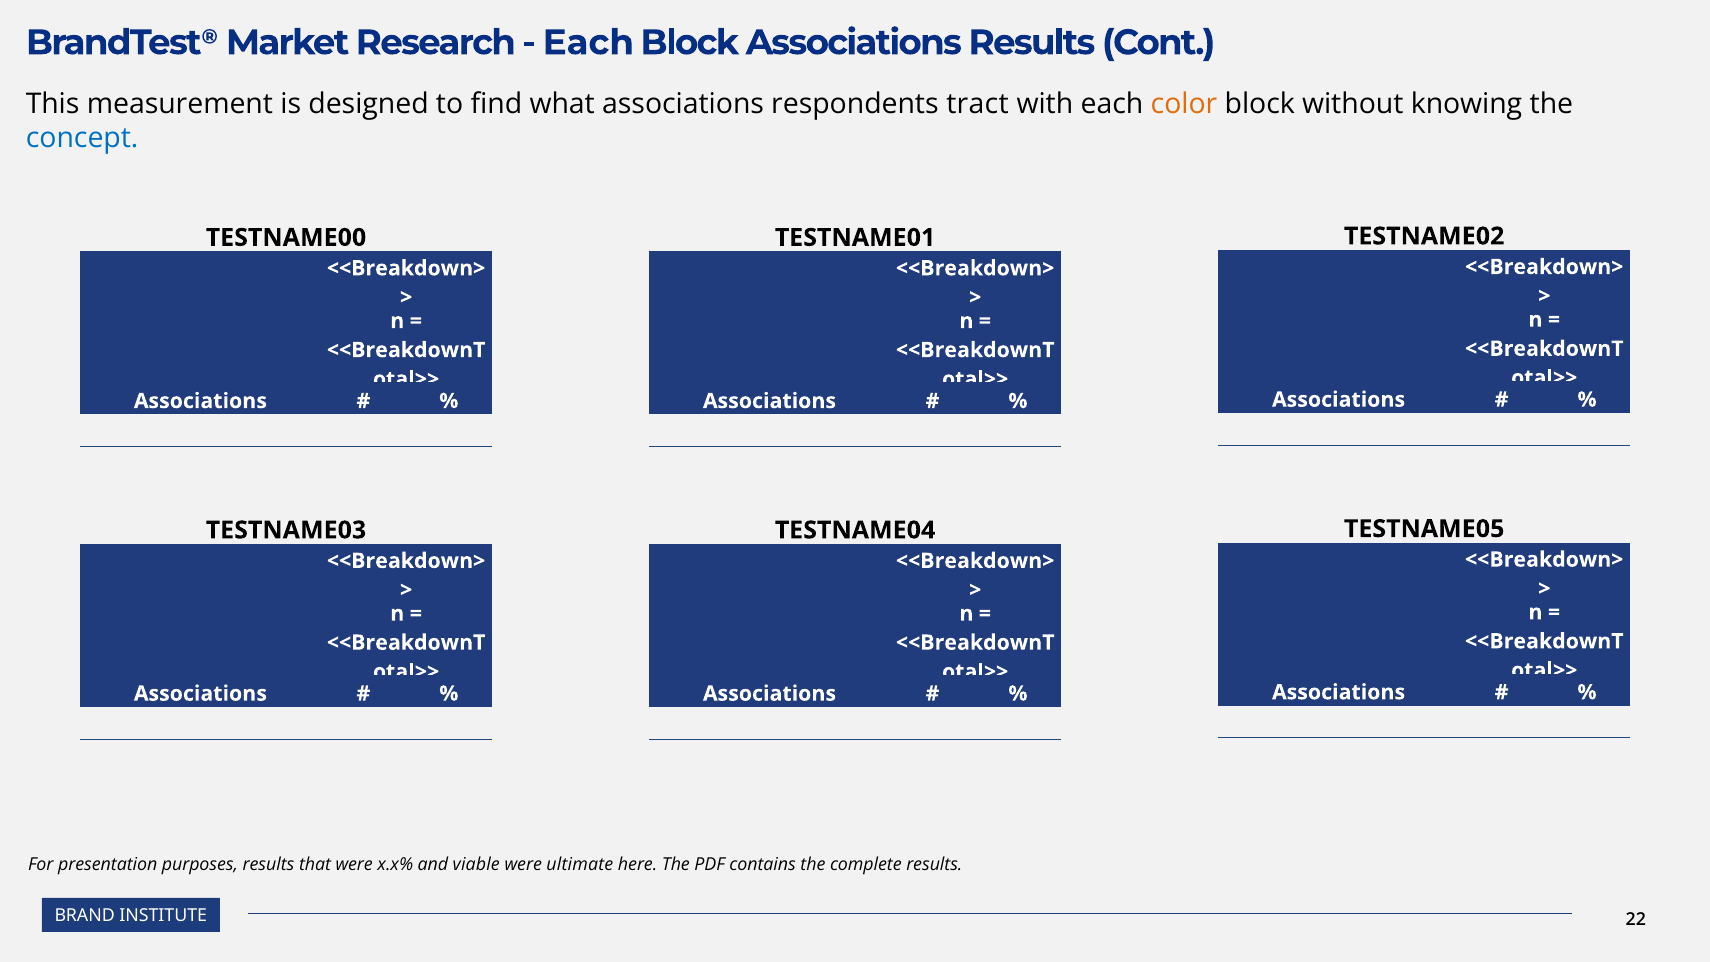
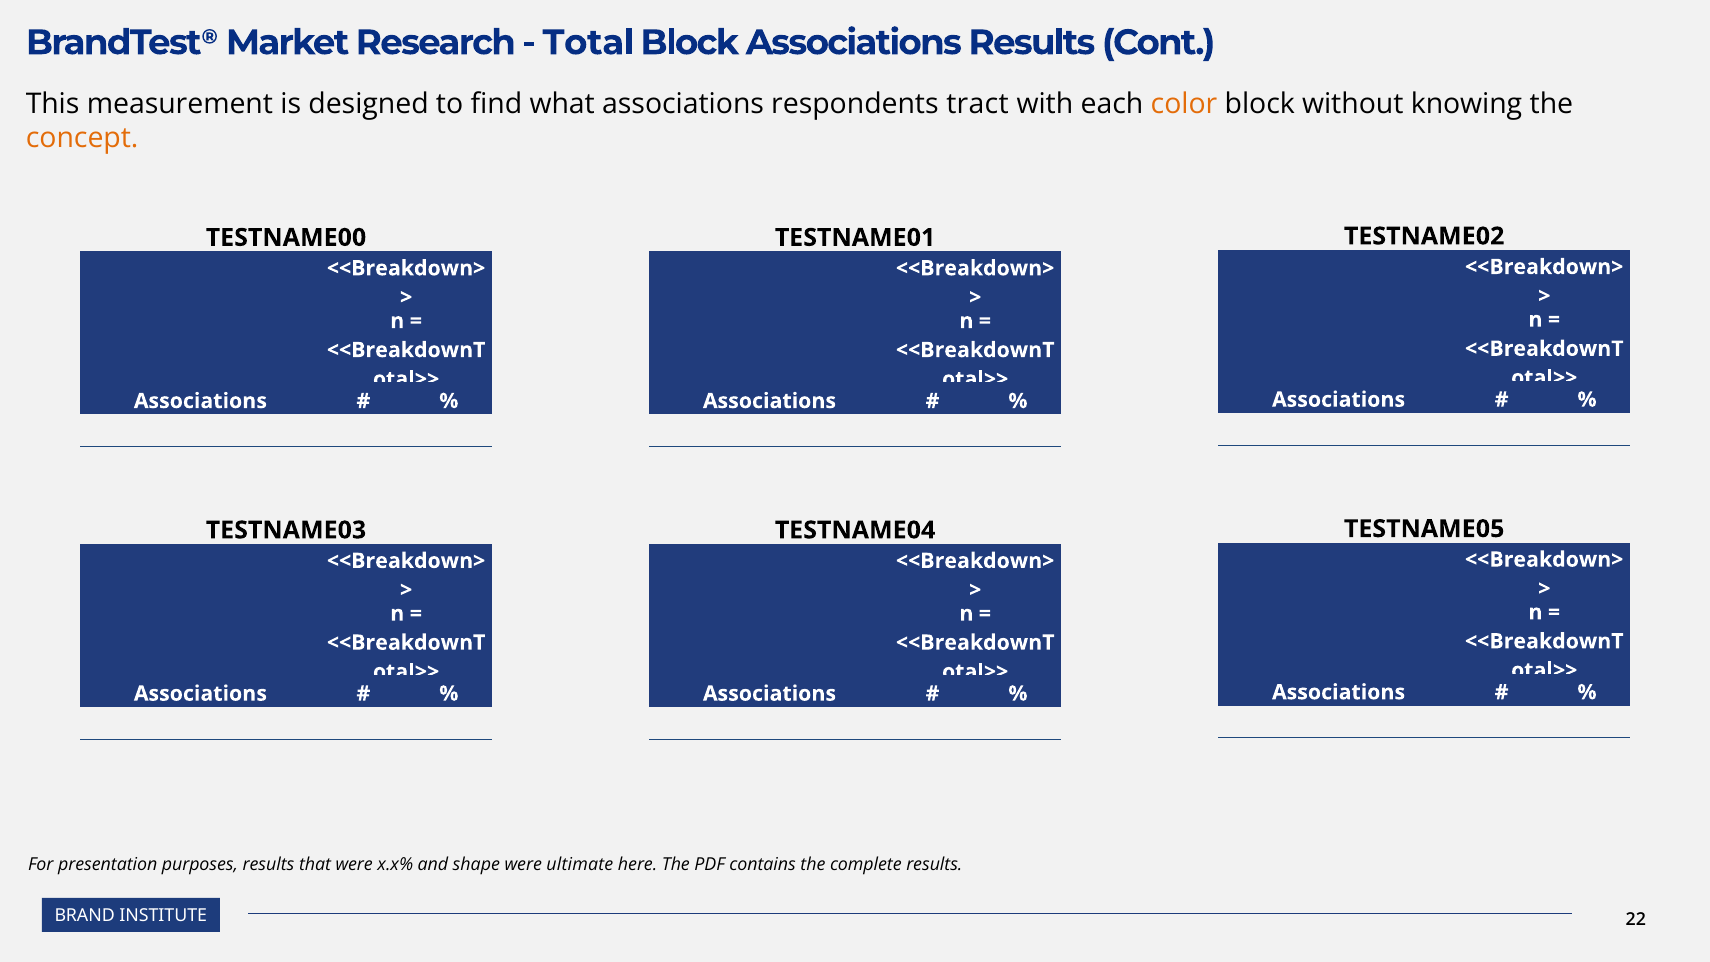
Each: Each -> Total (589, 43)
concept colour: blue -> orange (82, 138)
viable: viable -> shape (476, 865)
